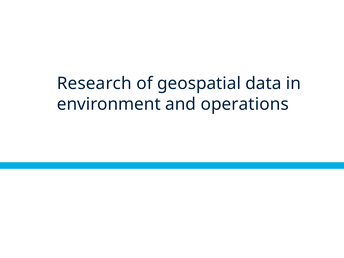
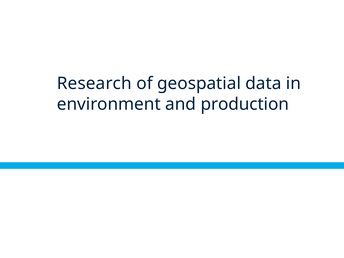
operations: operations -> production (245, 104)
